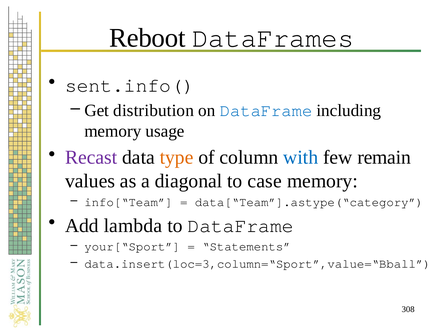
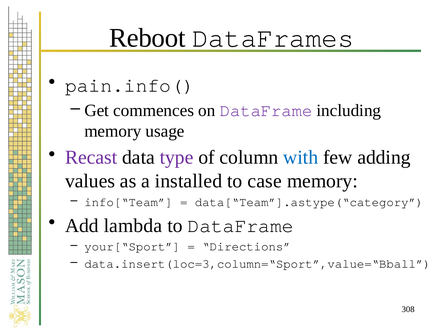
sent.info(: sent.info( -> pain.info( (130, 85)
distribution: distribution -> commences (154, 110)
DataFrame colour: blue -> purple (266, 110)
type colour: orange -> purple (177, 157)
remain: remain -> adding (384, 157)
diagonal: diagonal -> installed (188, 181)
Statements: Statements -> Directions (246, 246)
